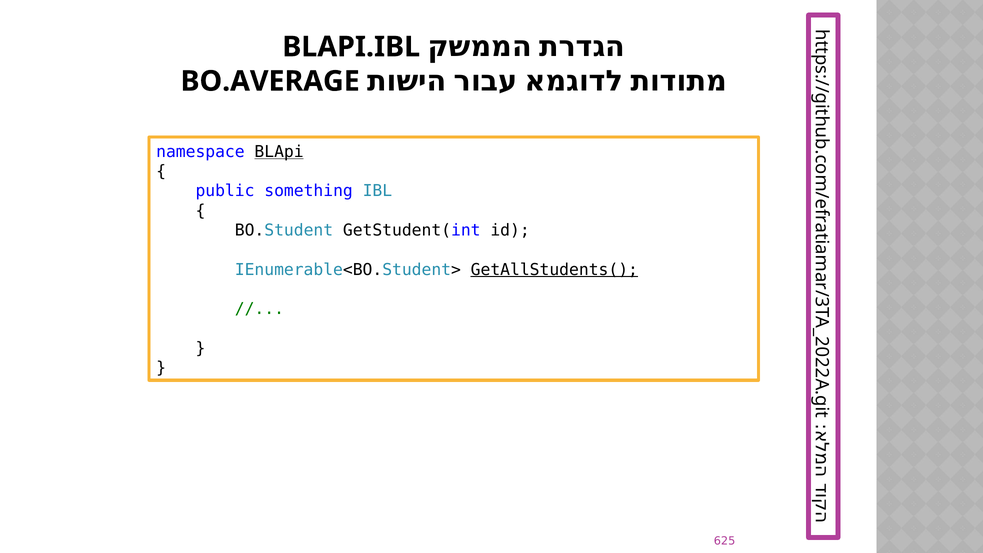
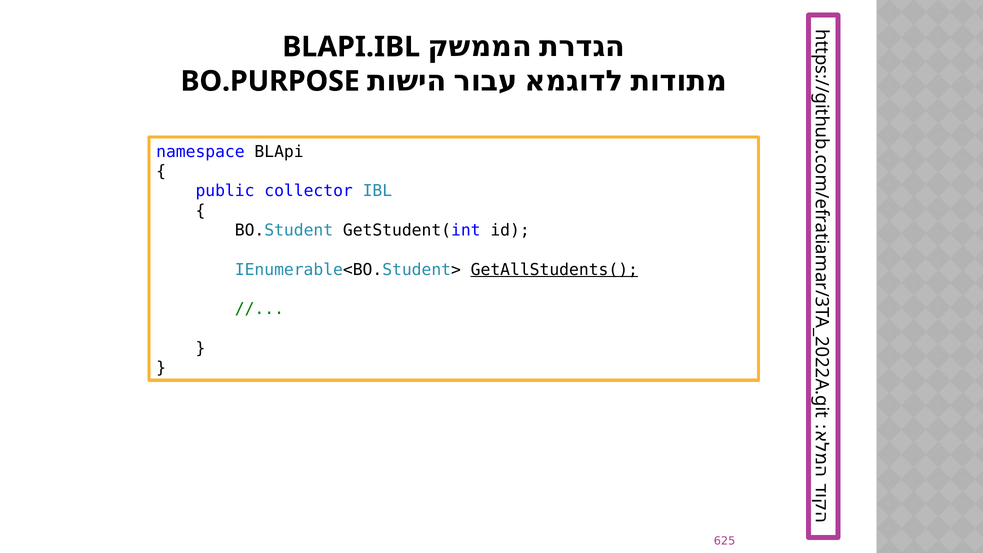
BO.AVERAGE: BO.AVERAGE -> BO.PURPOSE (270, 81)
BLApi underline: present -> none (279, 152)
something: something -> collector (309, 191)
